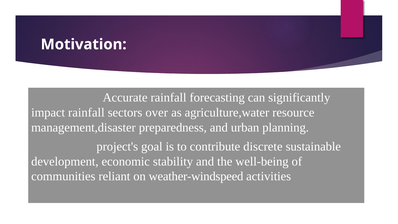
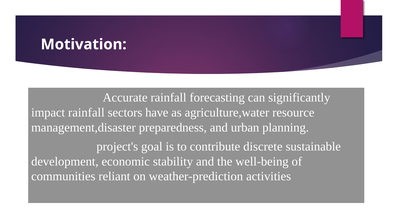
over: over -> have (157, 112)
weather-windspeed: weather-windspeed -> weather-prediction (196, 176)
